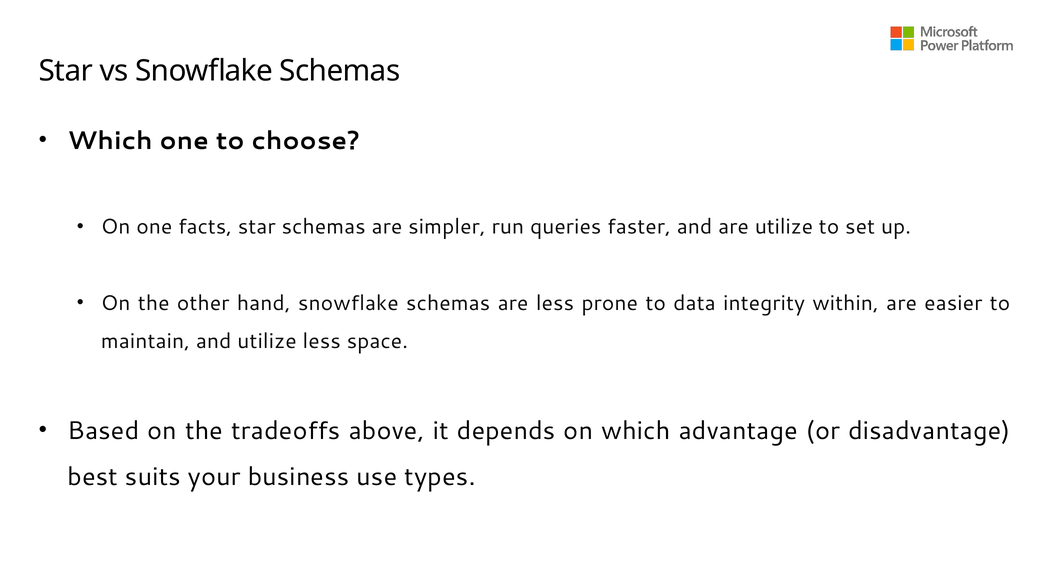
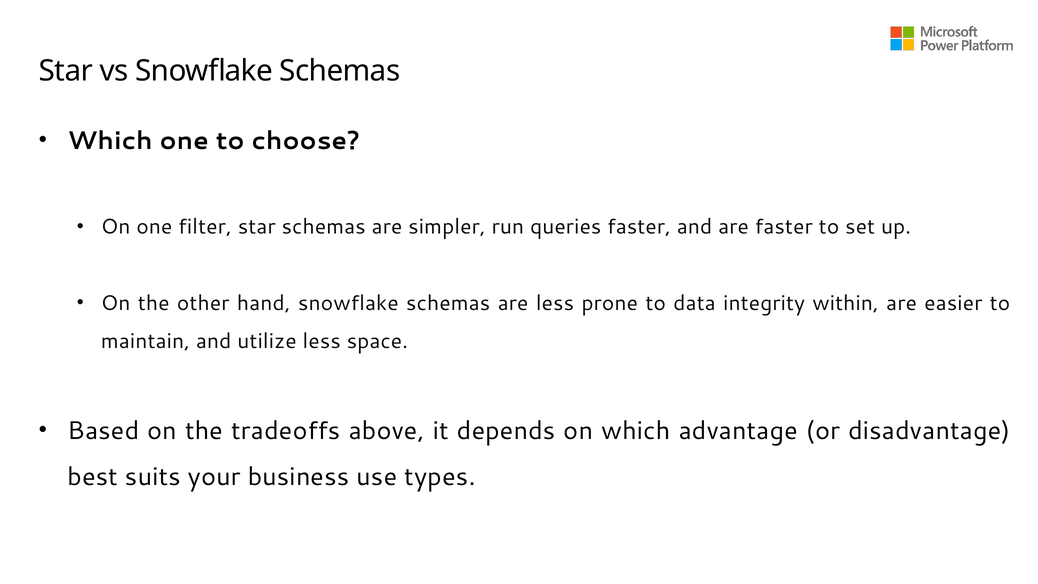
facts: facts -> filter (205, 227)
are utilize: utilize -> faster (784, 227)
